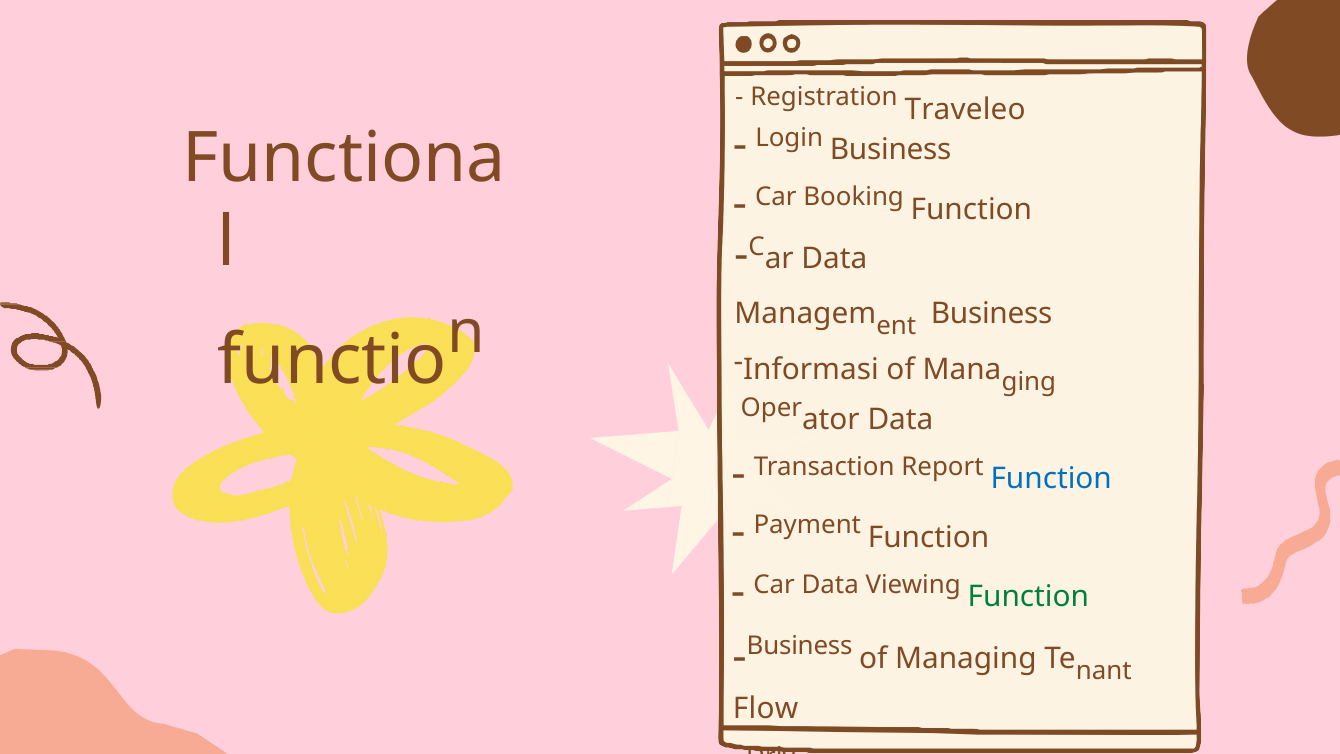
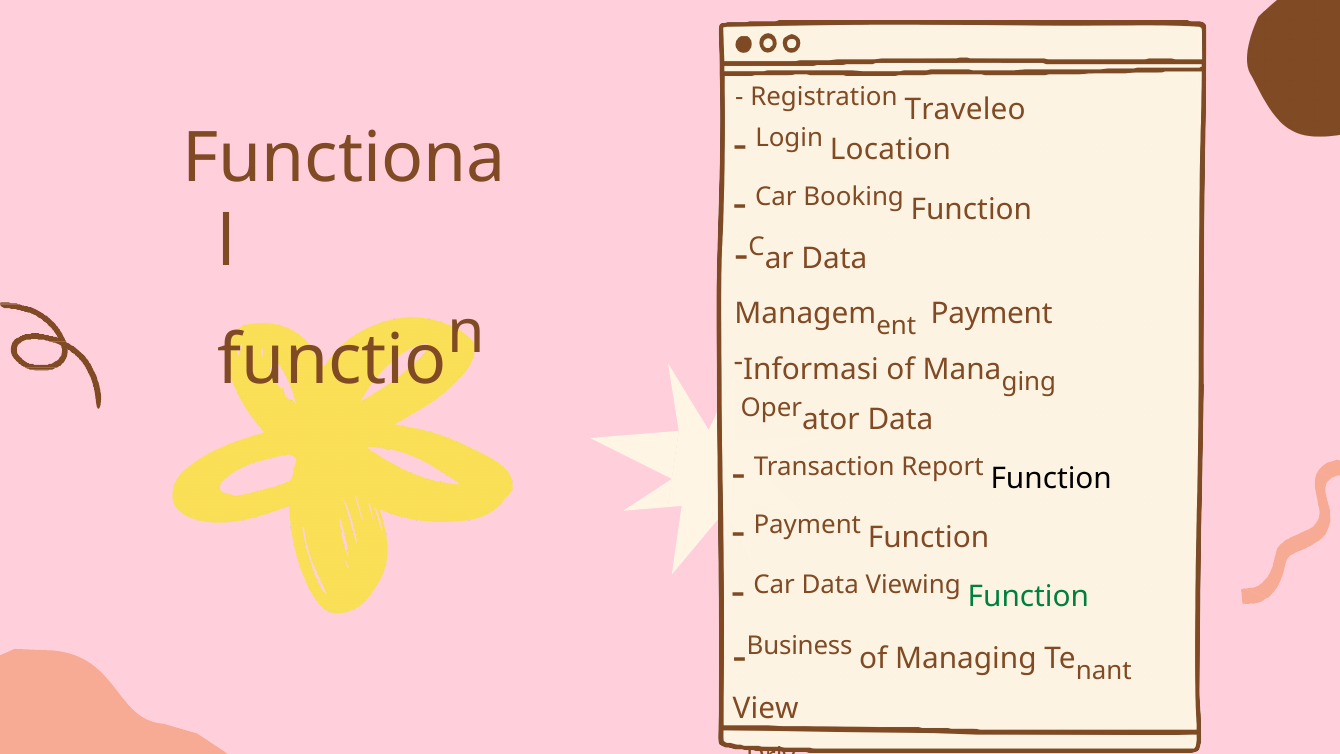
Login Business: Business -> Location (890, 150)
Business: Business -> Payment (992, 313)
Function colour: blue -> black (1051, 479)
Flow: Flow -> View (766, 708)
